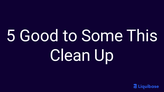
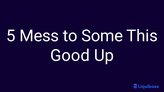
Good: Good -> Mess (39, 36)
Clean: Clean -> Good (70, 56)
